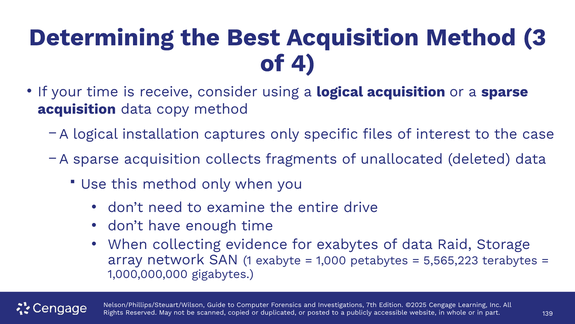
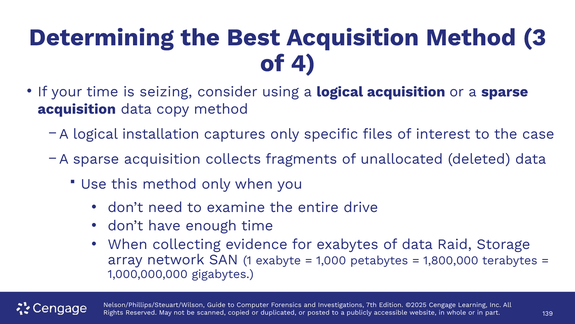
receive: receive -> seizing (166, 92)
5,565,223: 5,565,223 -> 1,800,000 (451, 260)
